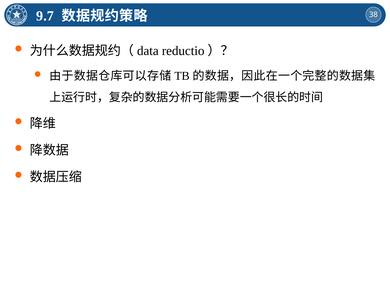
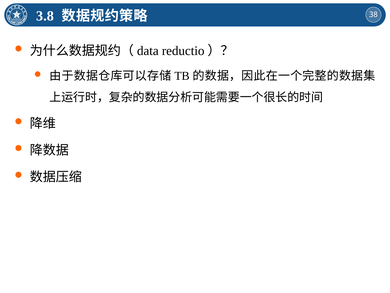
9.7: 9.7 -> 3.8 (45, 16)
